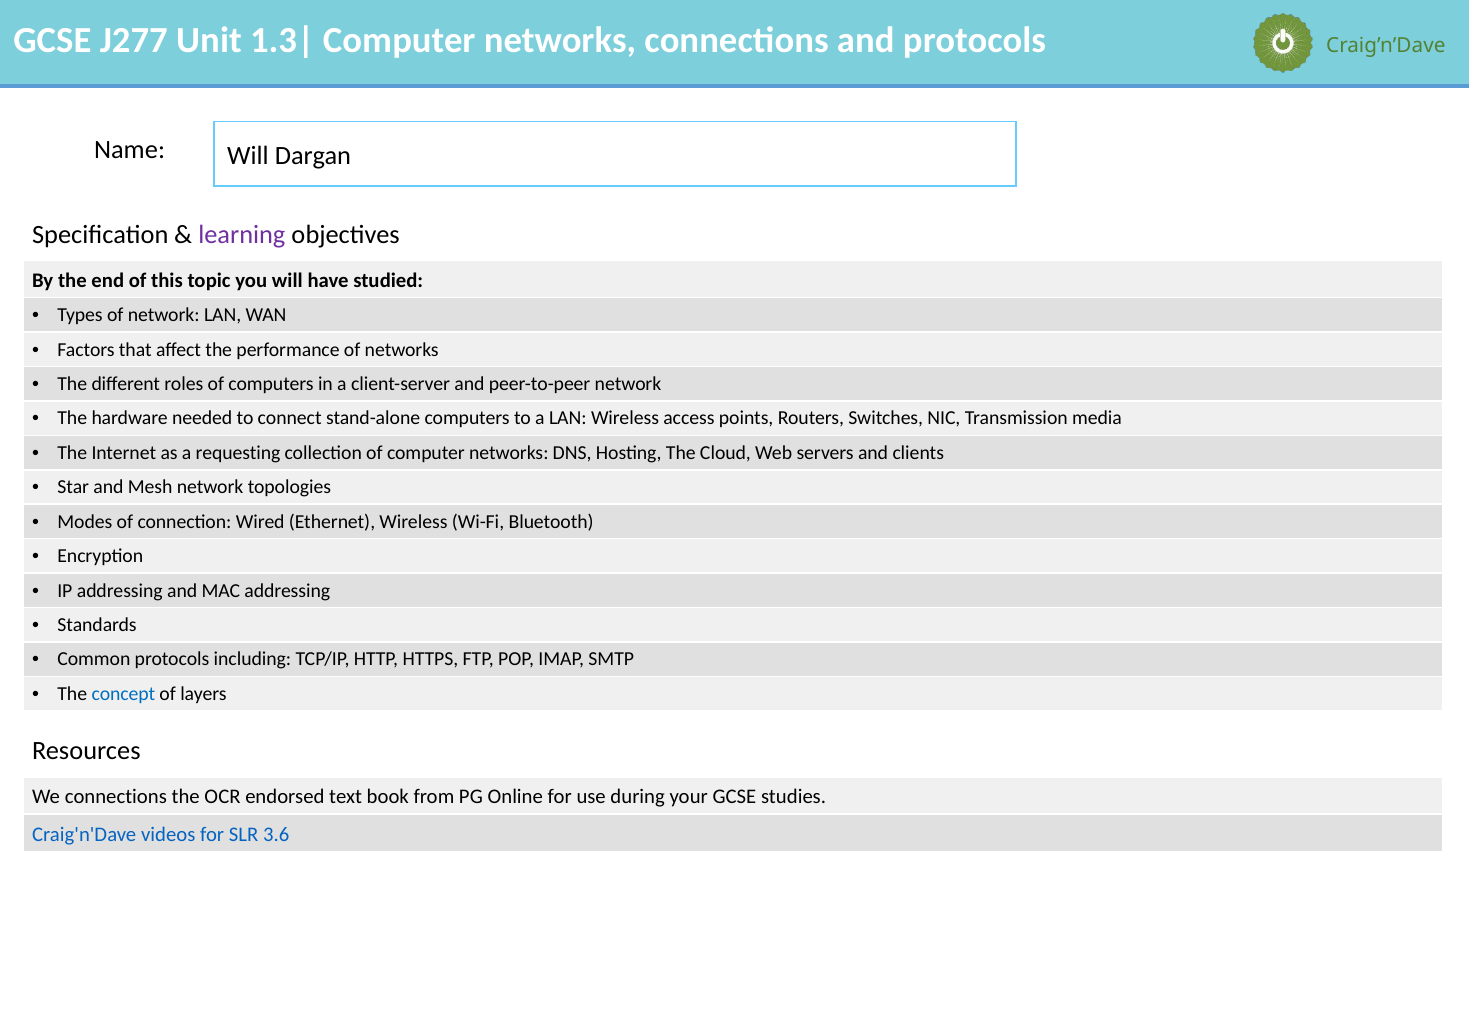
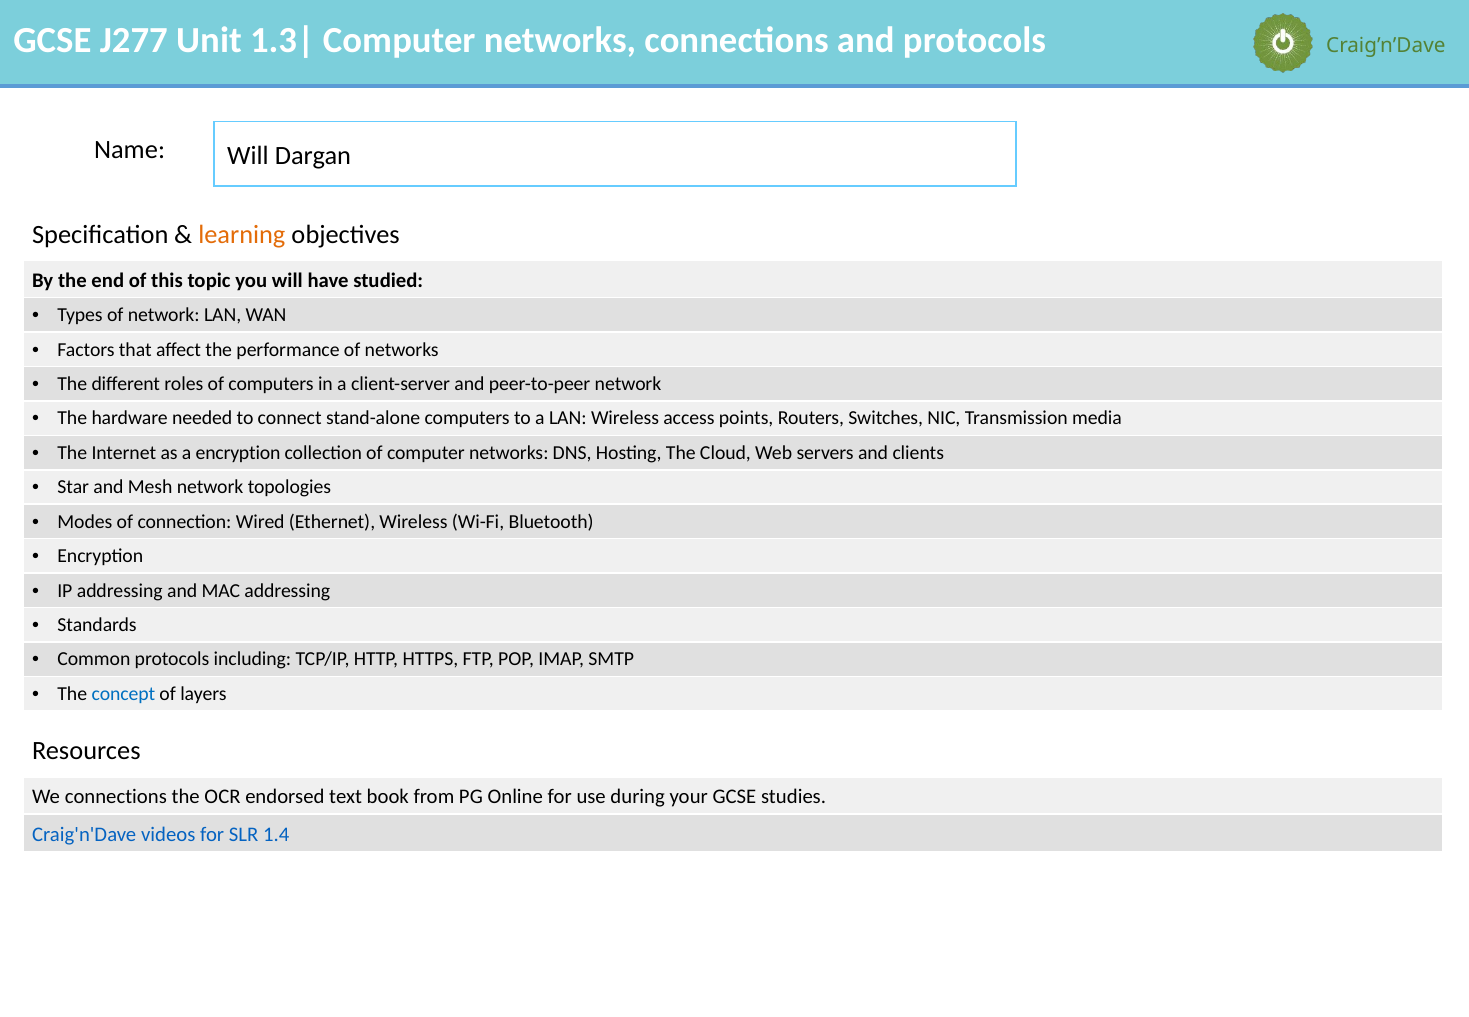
learning colour: purple -> orange (242, 234)
a requesting: requesting -> encryption (238, 453)
3.6: 3.6 -> 1.4 (276, 834)
